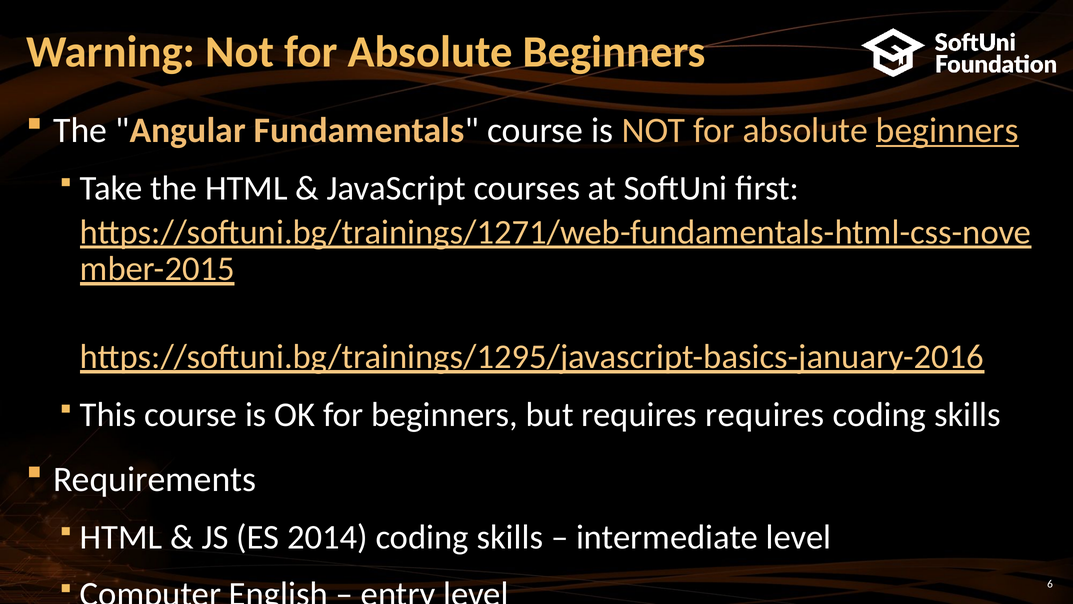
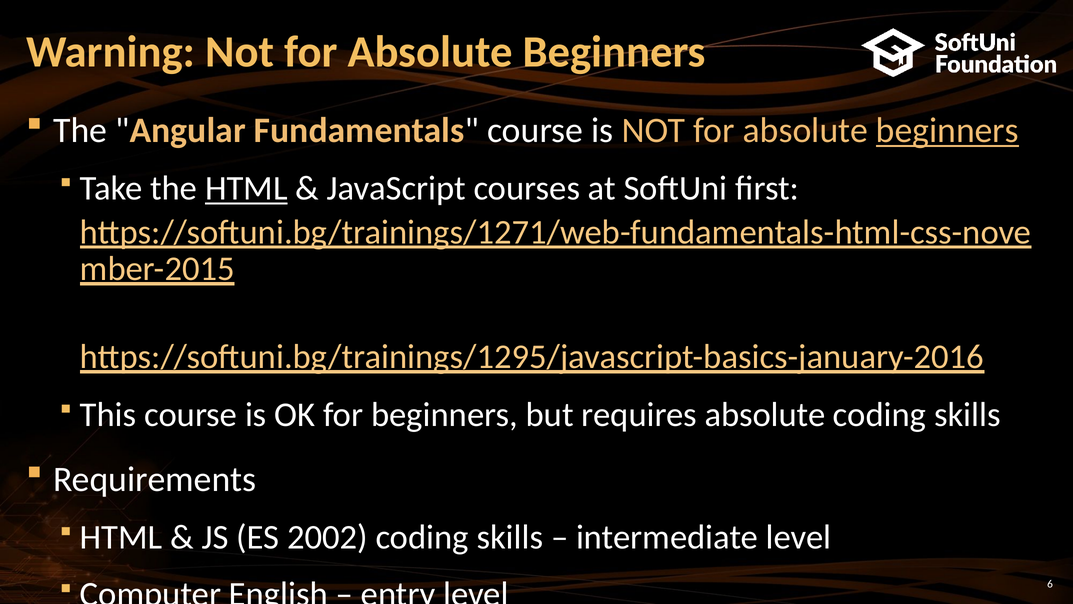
HTML underline: none -> present (246, 188)
requires requires: requires -> absolute (765, 415)
2014: 2014 -> 2002 (327, 537)
